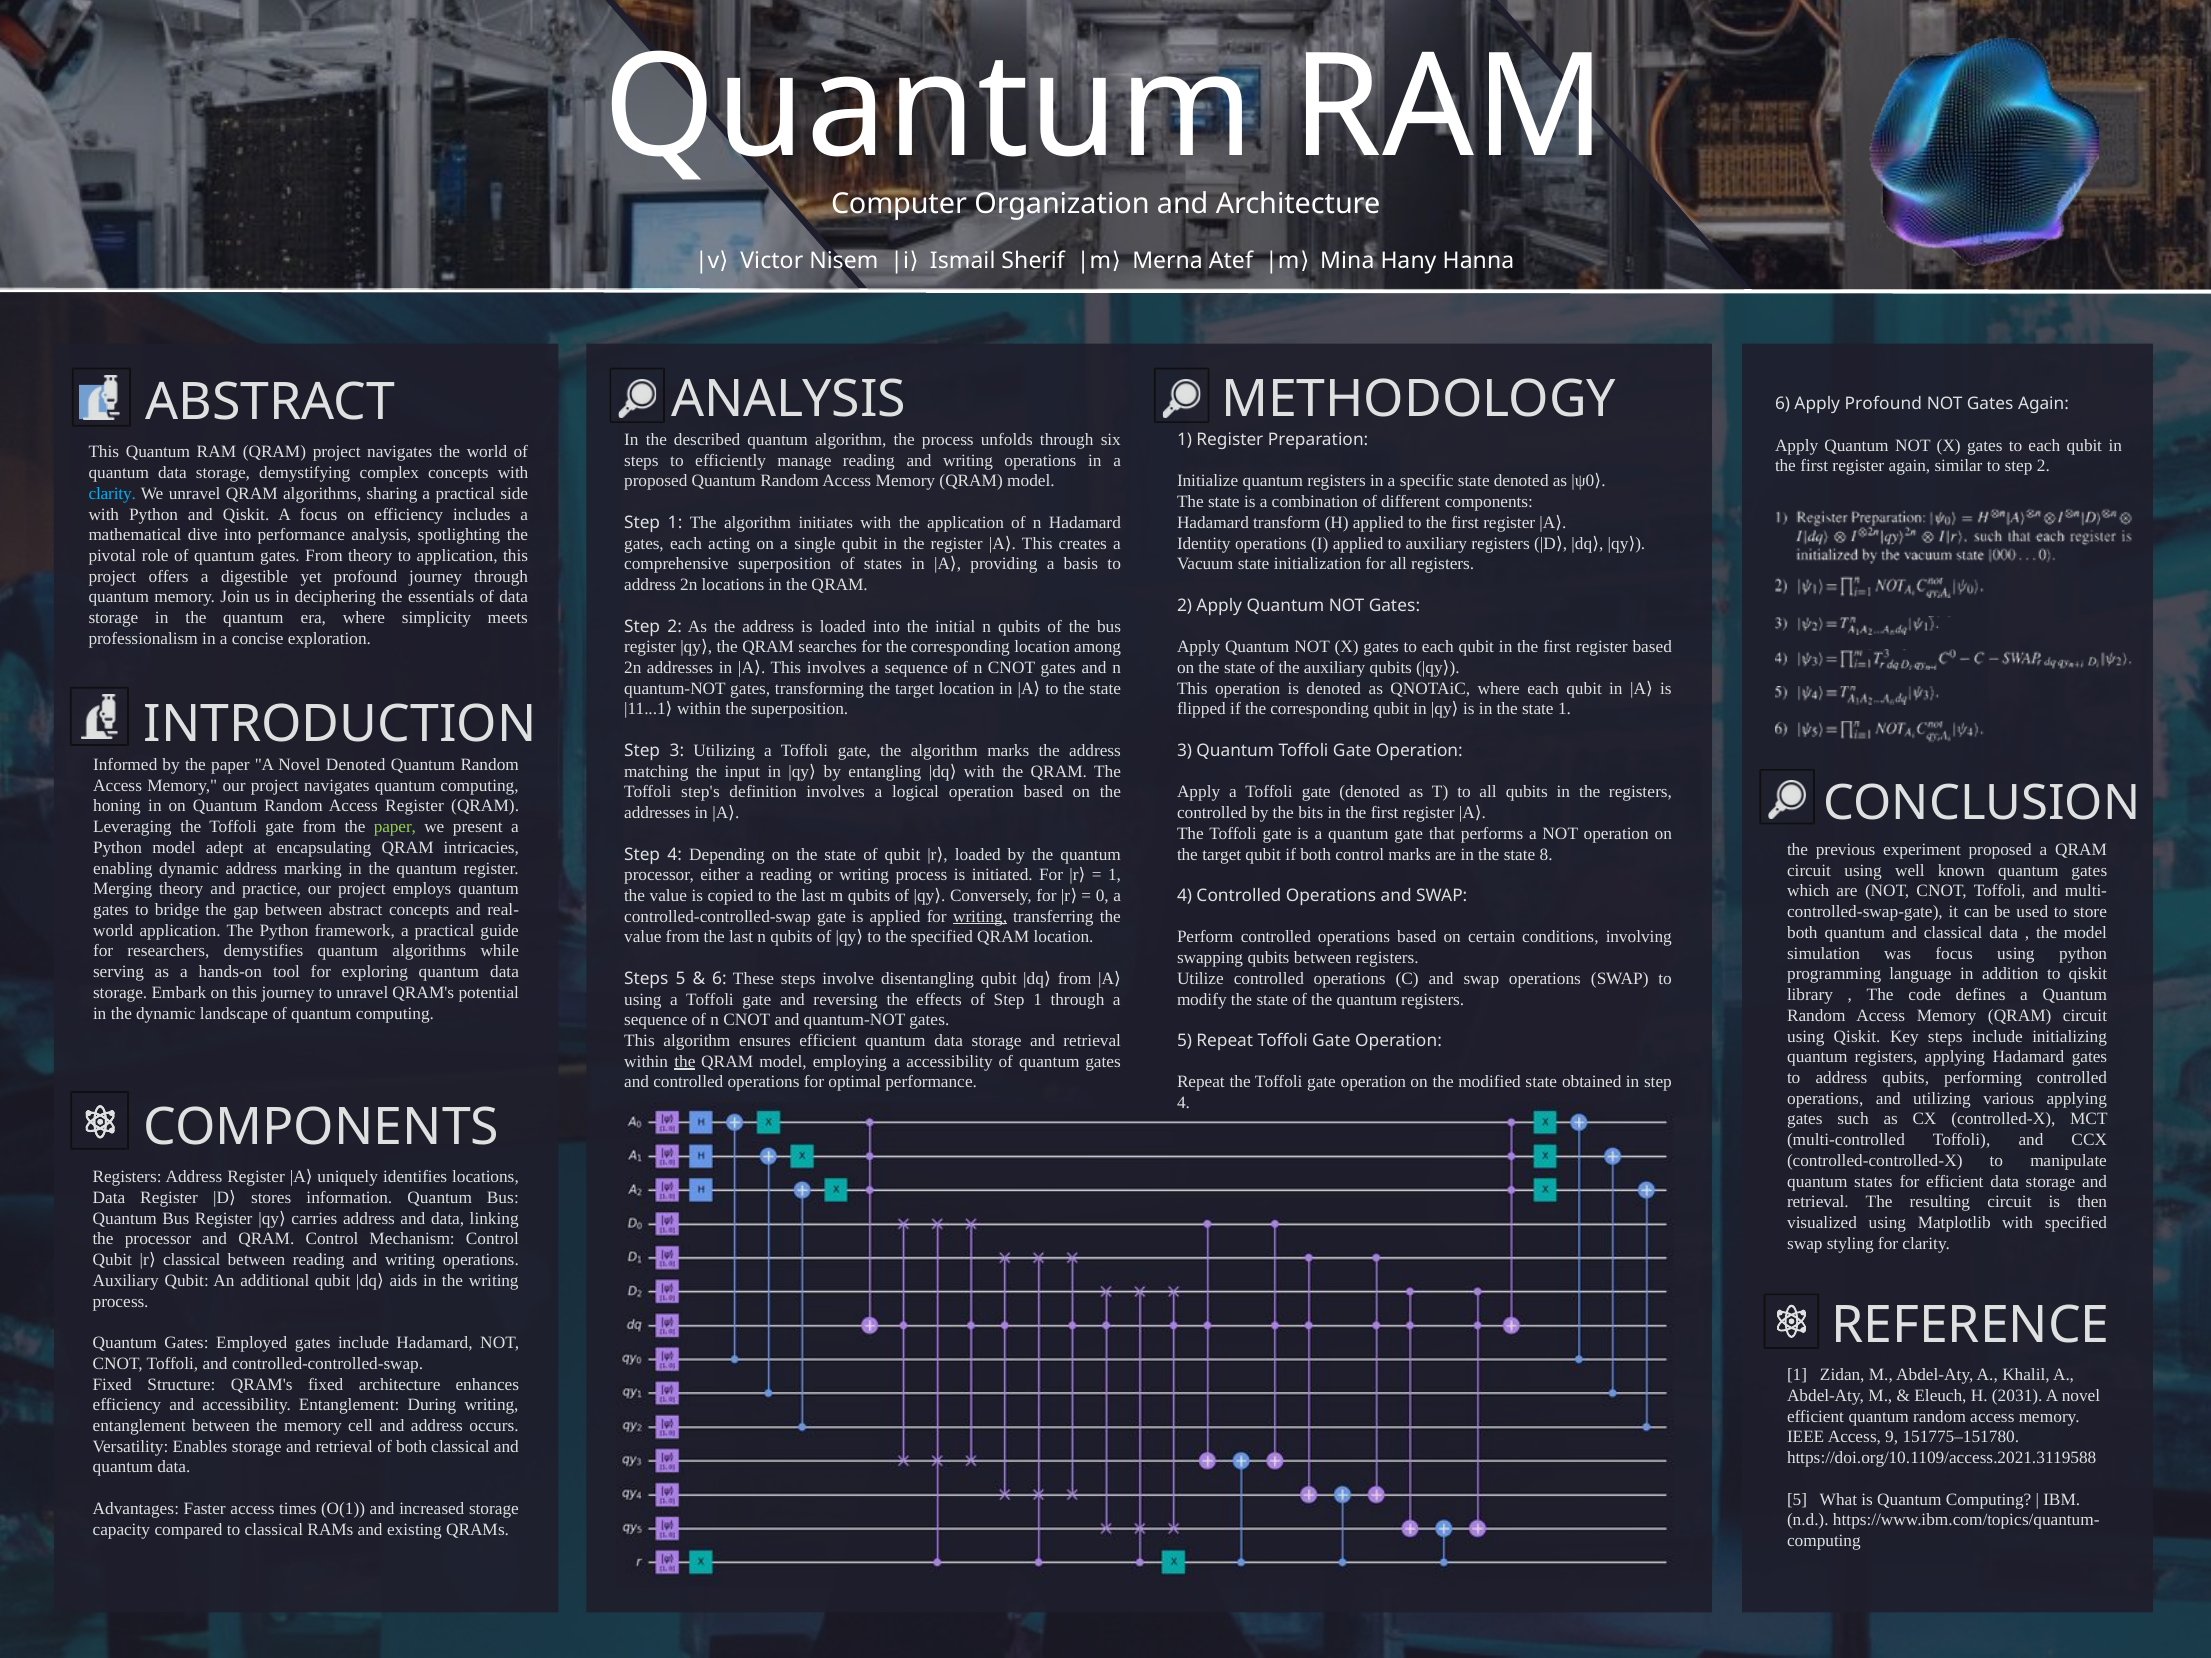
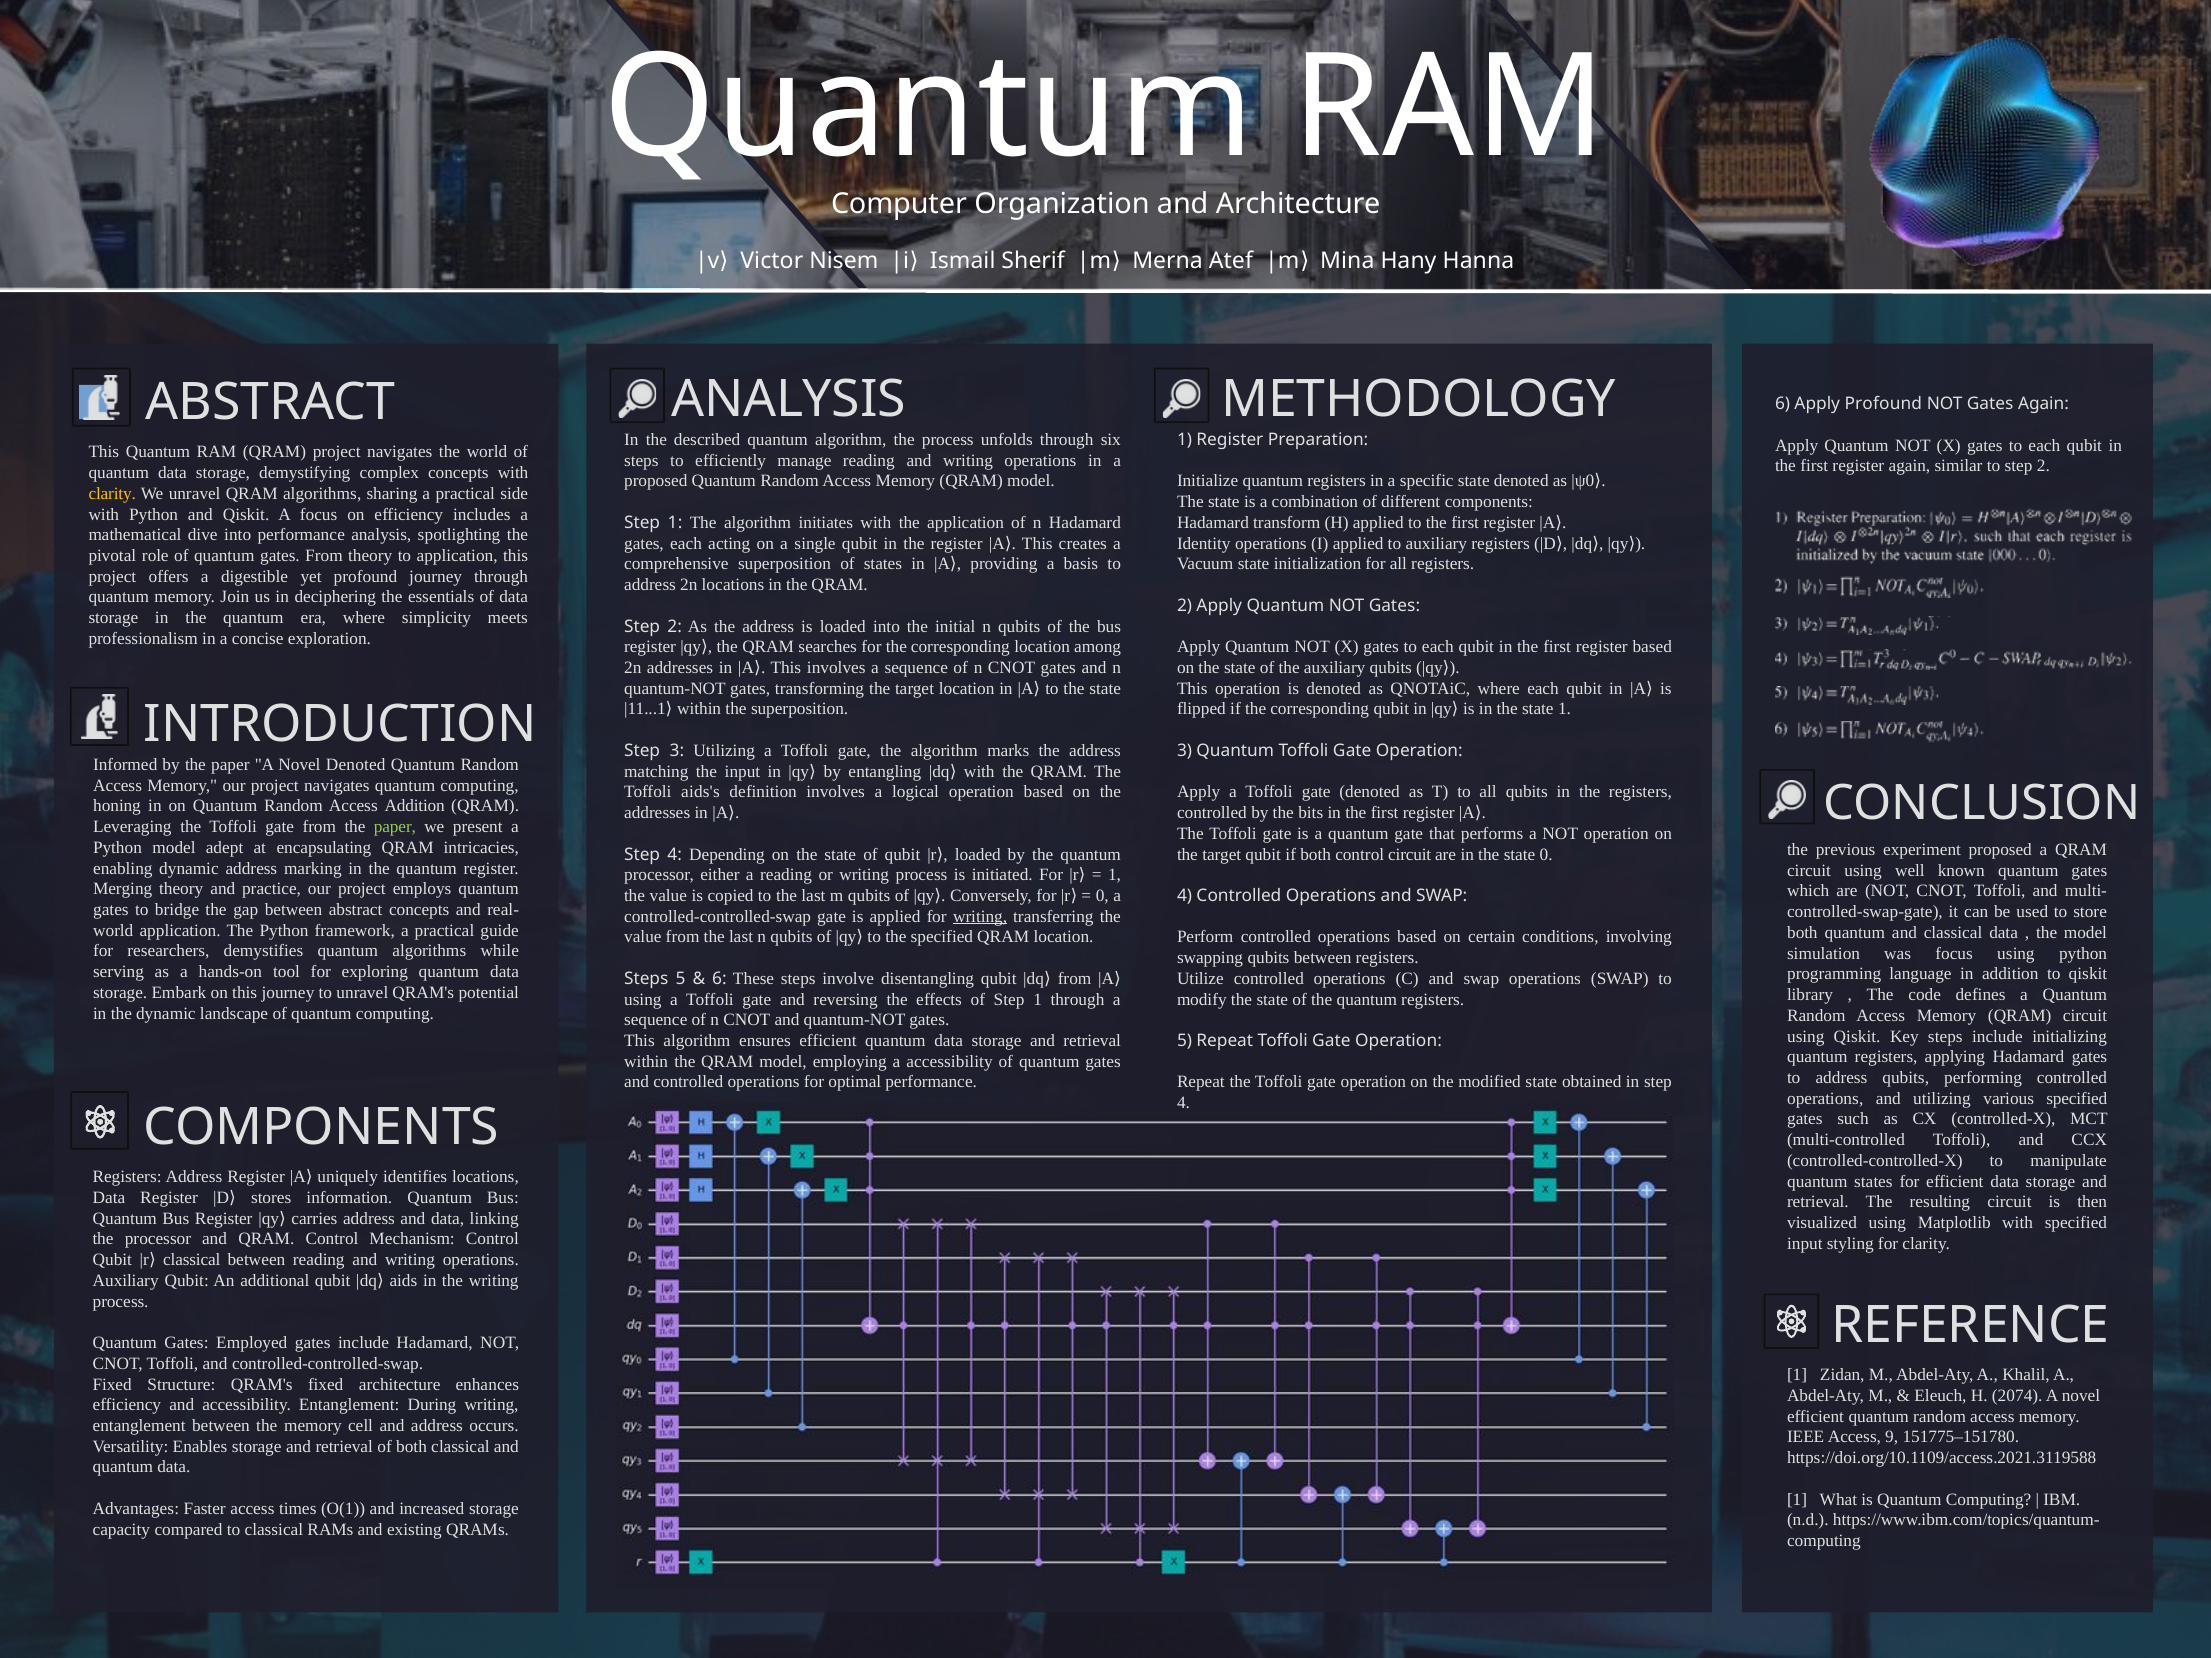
clarity colour: light blue -> yellow (112, 494)
step's: step's -> aids's (700, 792)
Access Register: Register -> Addition (415, 806)
control marks: marks -> circuit (1410, 854)
state 8: 8 -> 0 (1546, 854)
the underline: present -> none (685, 1062)
various applying: applying -> specified (2077, 1099)
swap: swap -> input (1805, 1244)
2031: 2031 -> 2074 (2017, 1396)
5: 5 -> 1 (1797, 1500)
